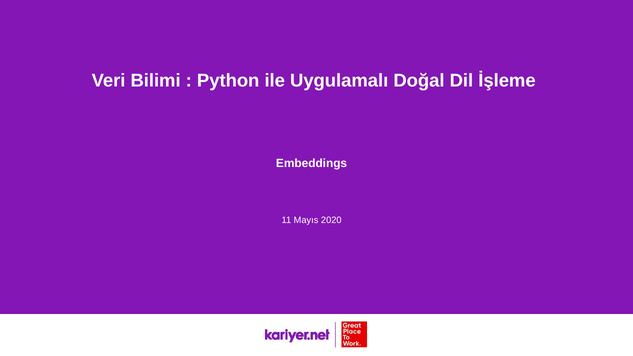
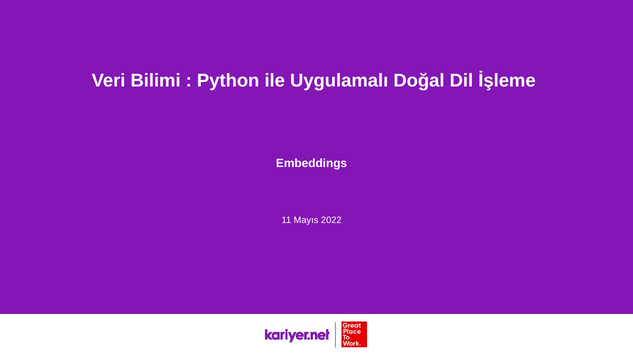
2020: 2020 -> 2022 (331, 220)
